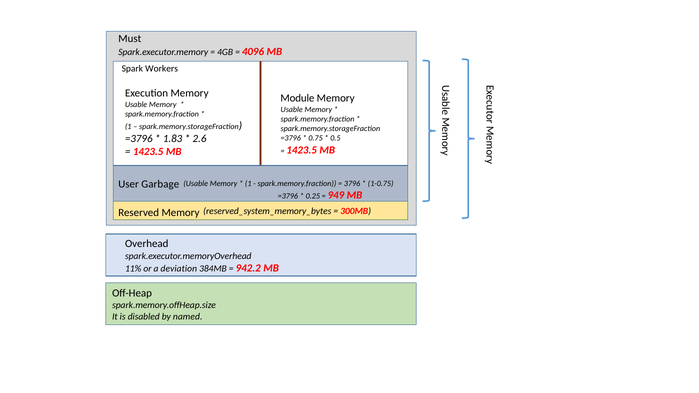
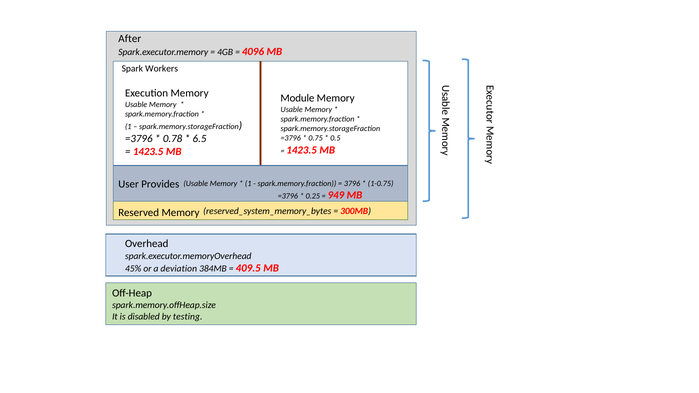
Must: Must -> After (130, 39)
1.83: 1.83 -> 0.78 (173, 139)
2.6: 2.6 -> 6.5 (200, 139)
Garbage: Garbage -> Provides (160, 184)
11%: 11% -> 45% (133, 269)
942.2: 942.2 -> 409.5 (248, 268)
named: named -> testing (188, 317)
